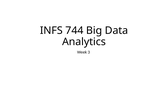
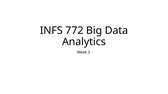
744: 744 -> 772 (74, 31)
